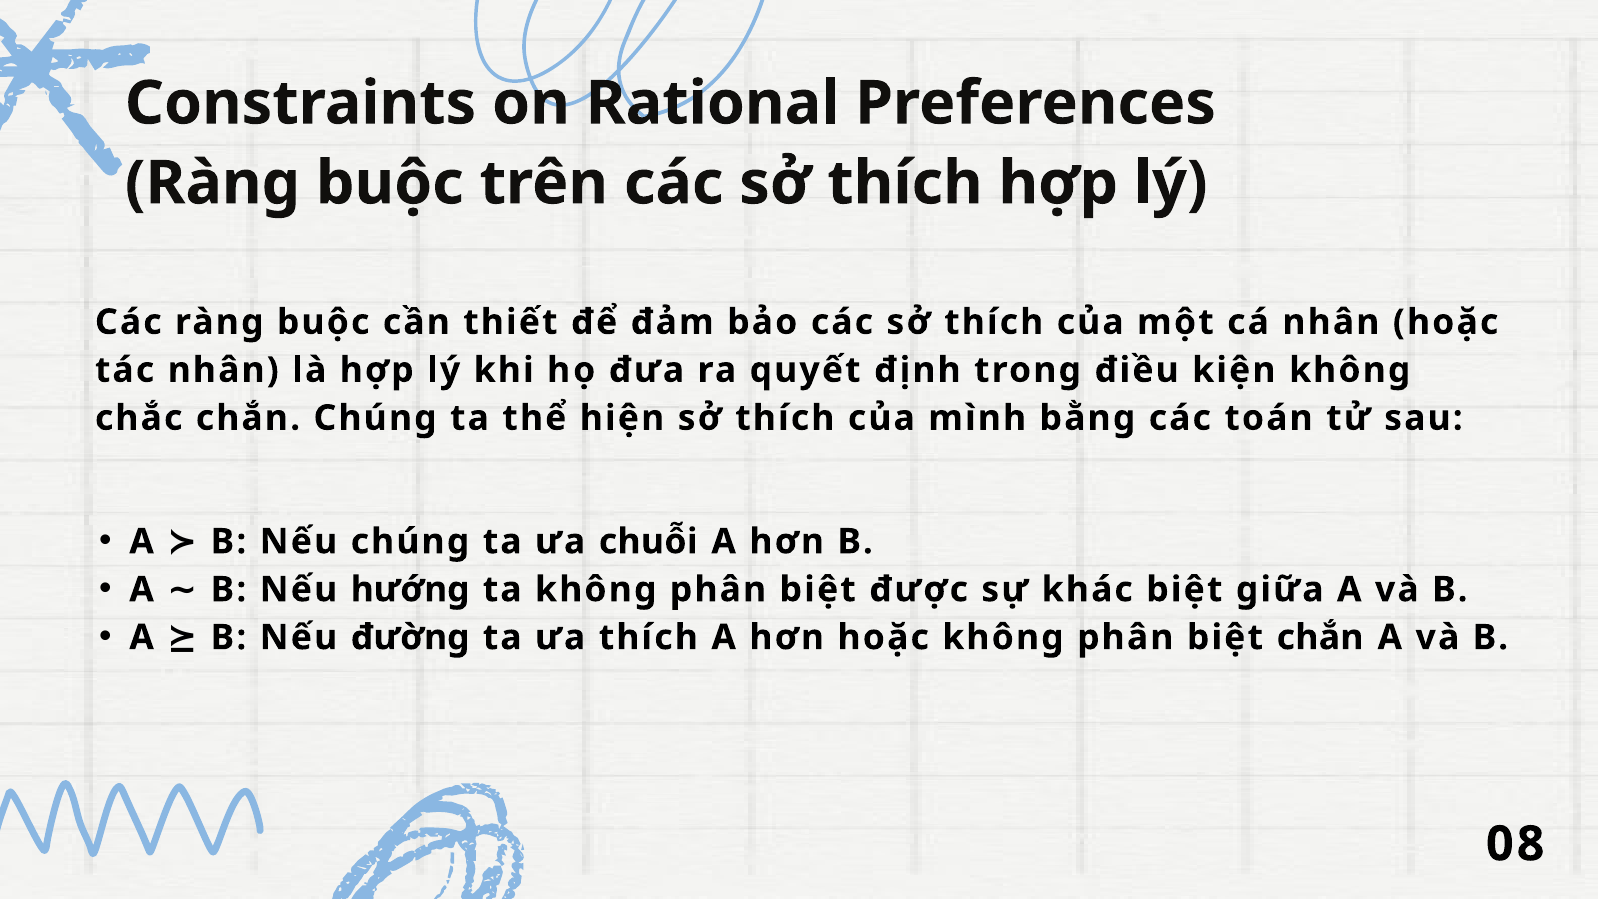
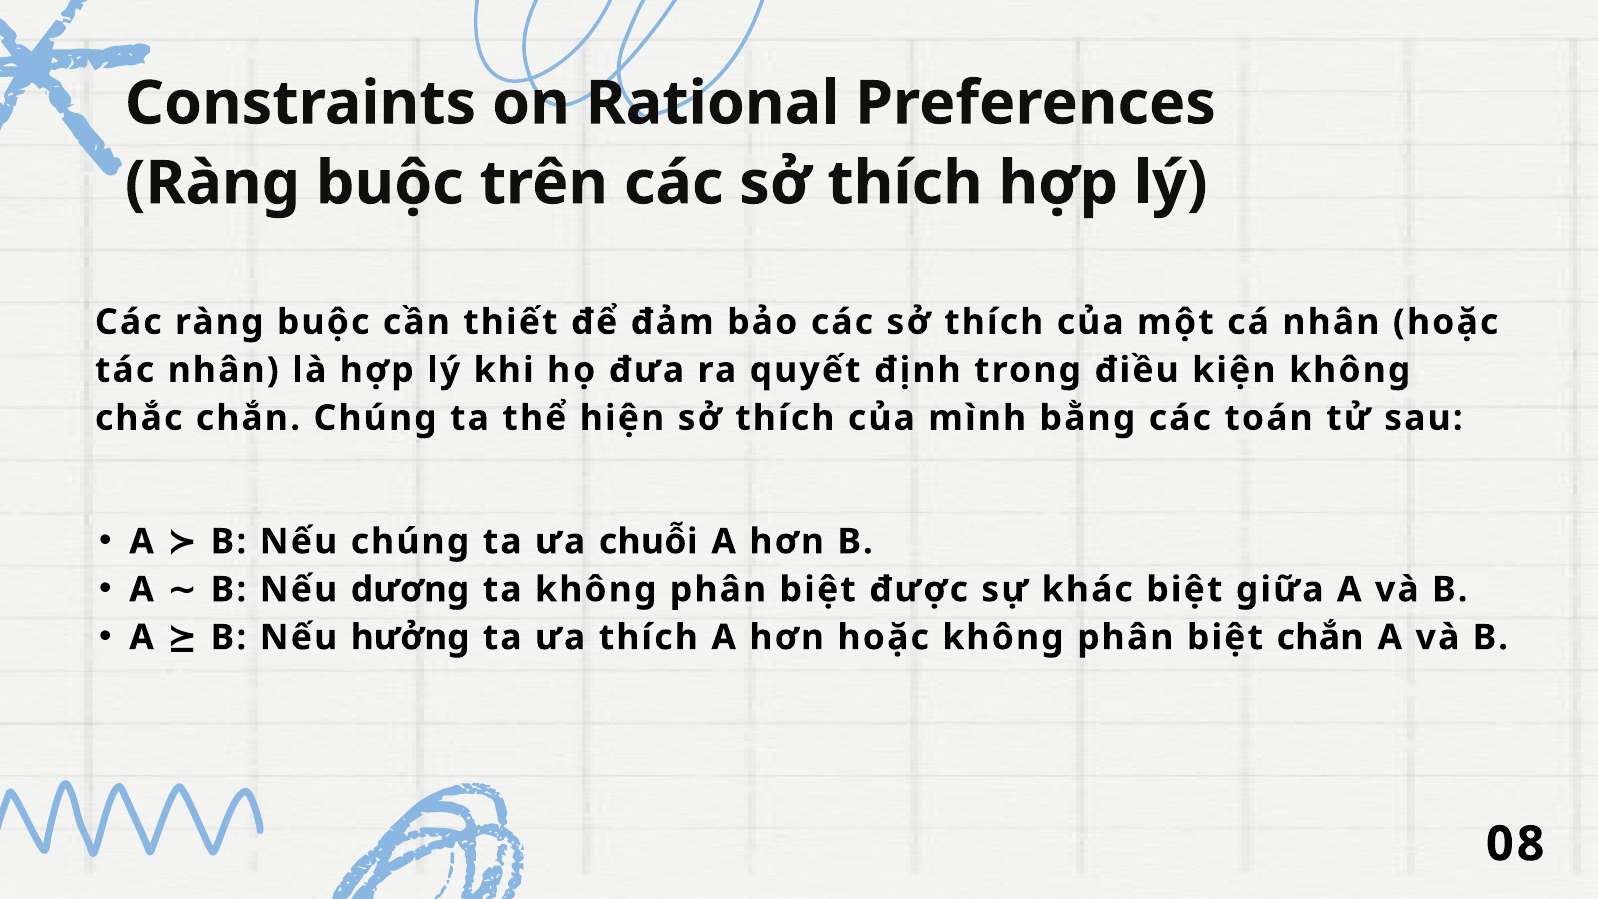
hướng: hướng -> dương (410, 589)
đường: đường -> hưởng (410, 637)
